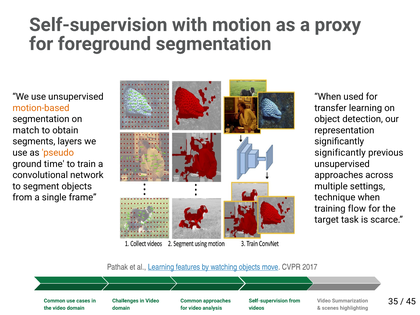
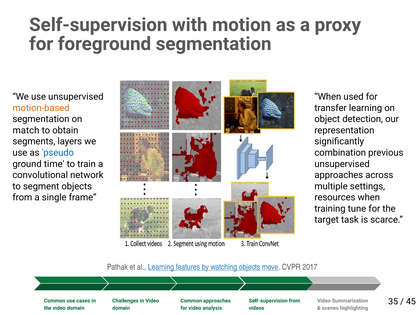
pseudo colour: orange -> blue (58, 153)
significantly: significantly -> combination (340, 153)
technique: technique -> resources (335, 198)
flow: flow -> tune (357, 209)
